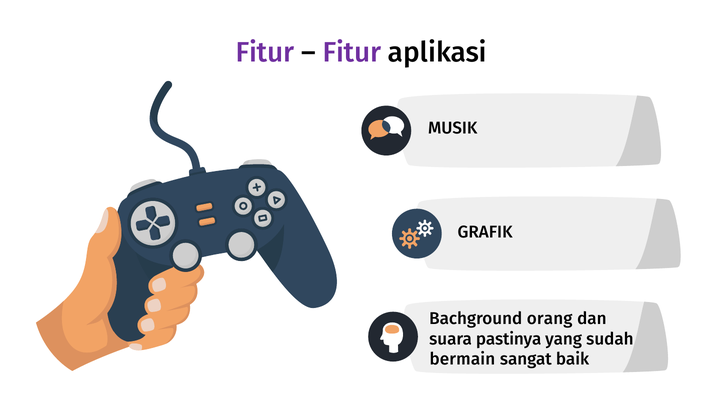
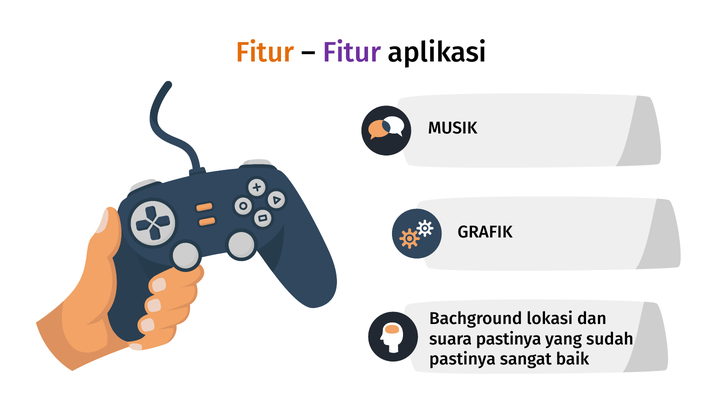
Fitur colour: purple -> orange (265, 52)
orang: orang -> lokasi (550, 318)
bermain: bermain -> pastinya (462, 359)
